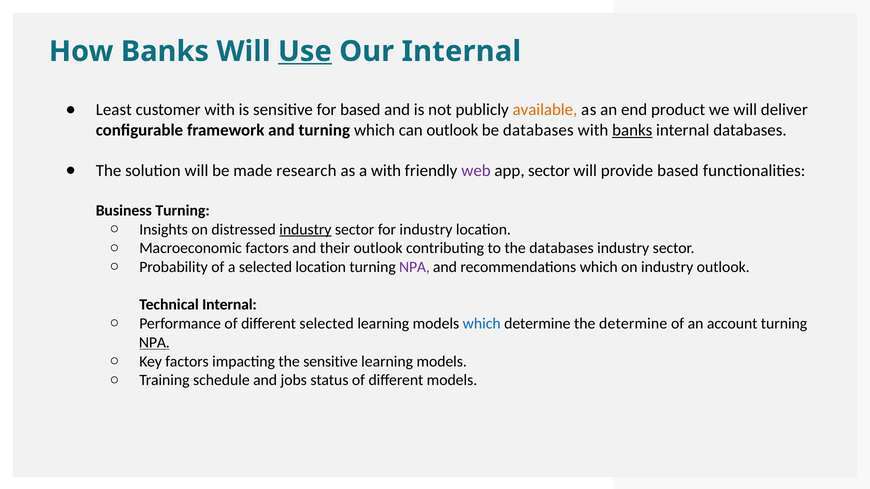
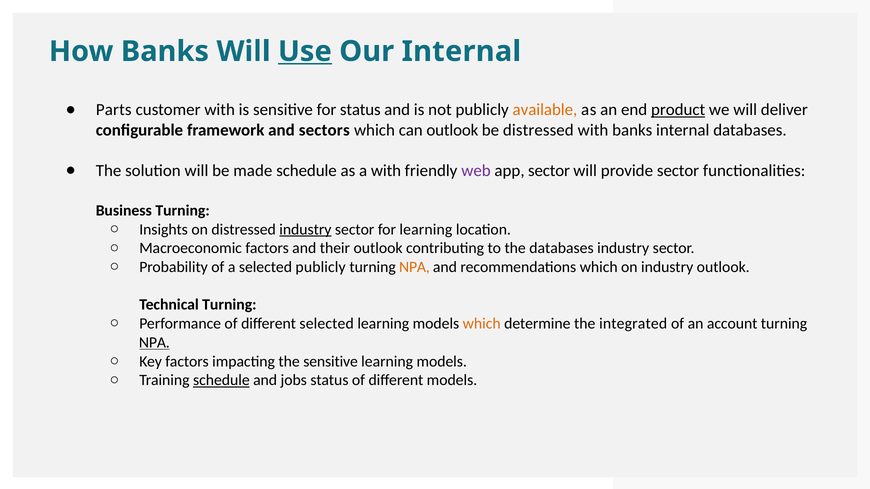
Least: Least -> Parts (114, 110)
for based: based -> status (360, 110)
product underline: none -> present (678, 110)
and turning: turning -> sectors (324, 130)
be databases: databases -> distressed (538, 130)
banks underline: present -> none (632, 130)
made research: research -> schedule (307, 171)
provide based: based -> sector (678, 171)
for industry: industry -> learning (426, 230)
selected location: location -> publicly (321, 267)
NPA colour: purple -> orange (414, 267)
Technical Internal: Internal -> Turning (229, 305)
which colour: blue -> orange (482, 324)
the determine: determine -> integrated (633, 324)
schedule underline: none -> present (221, 381)
